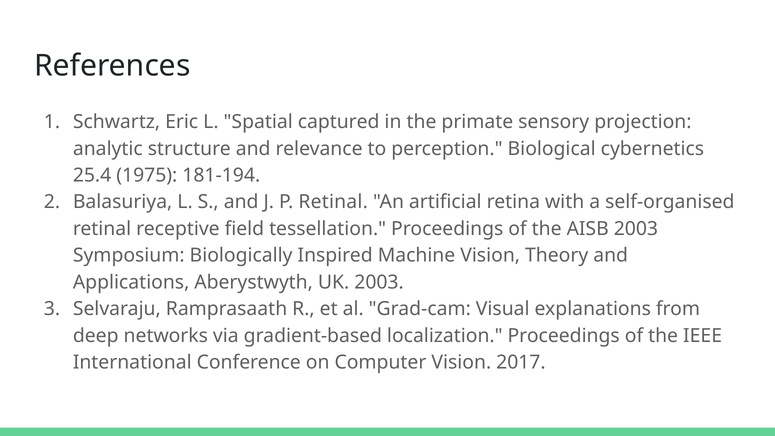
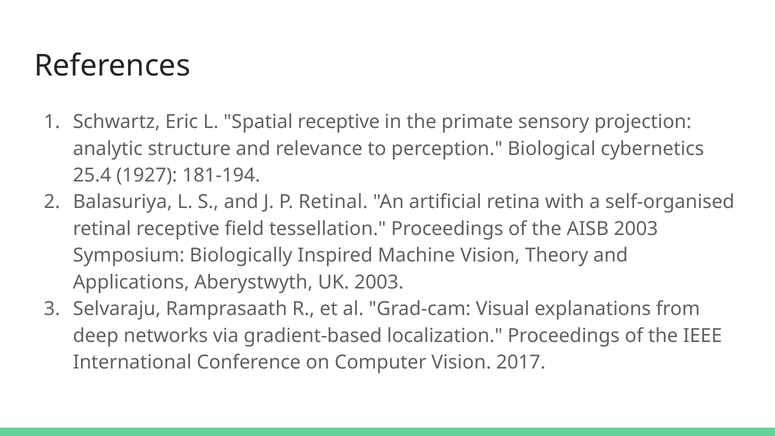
Spatial captured: captured -> receptive (339, 122)
1975: 1975 -> 1927 (147, 175)
